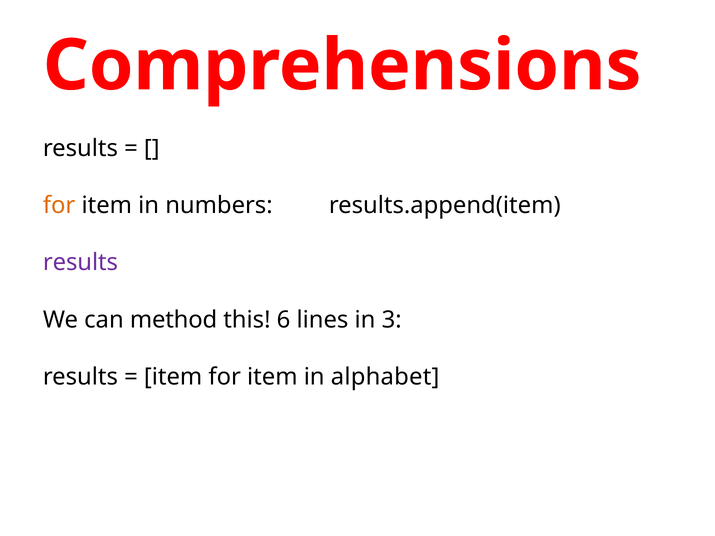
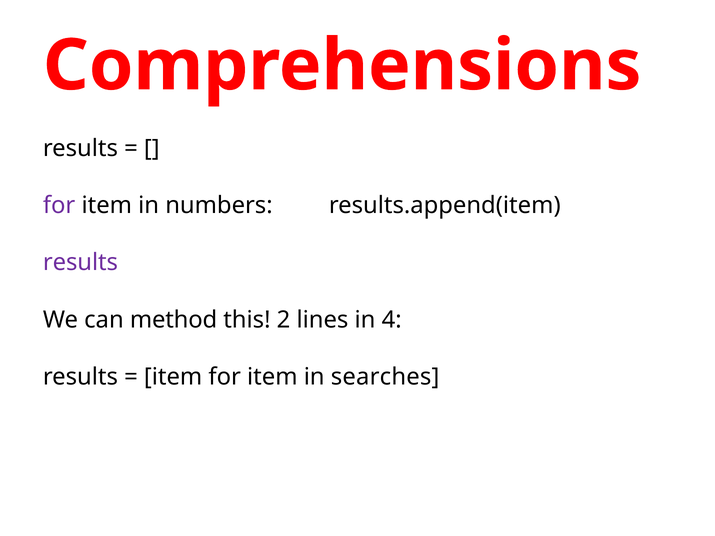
for colour: orange -> purple (59, 205)
6: 6 -> 2 (284, 320)
3: 3 -> 4 (392, 320)
alphabet: alphabet -> searches (385, 377)
